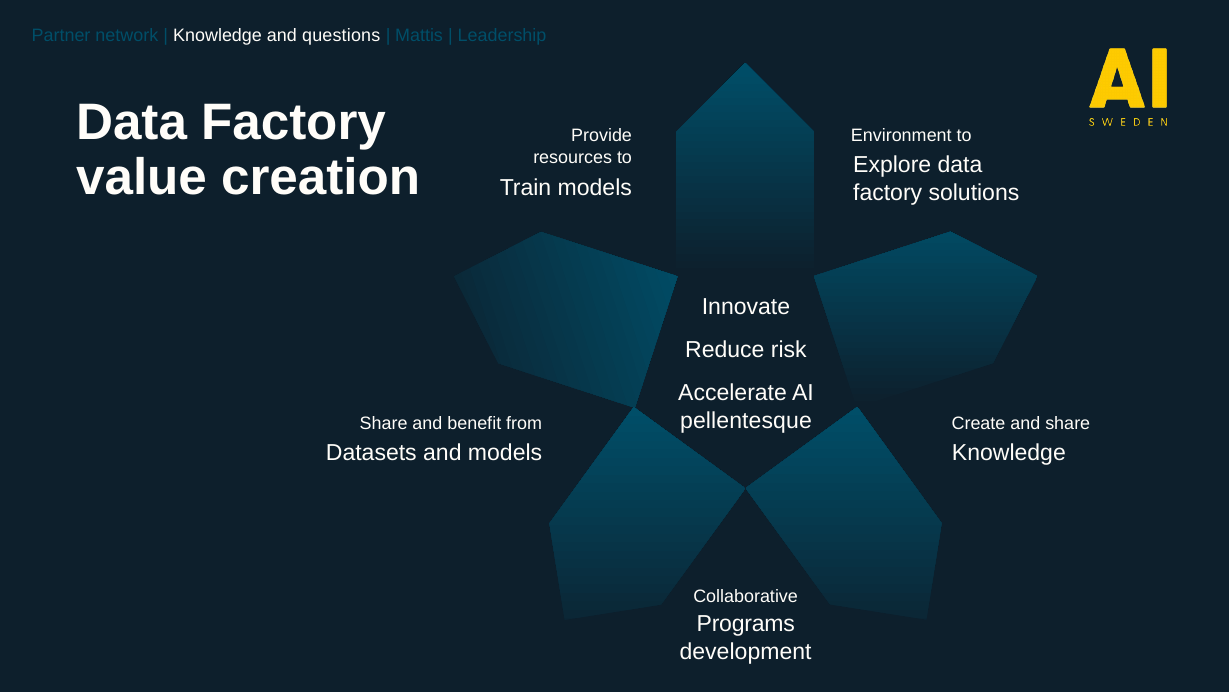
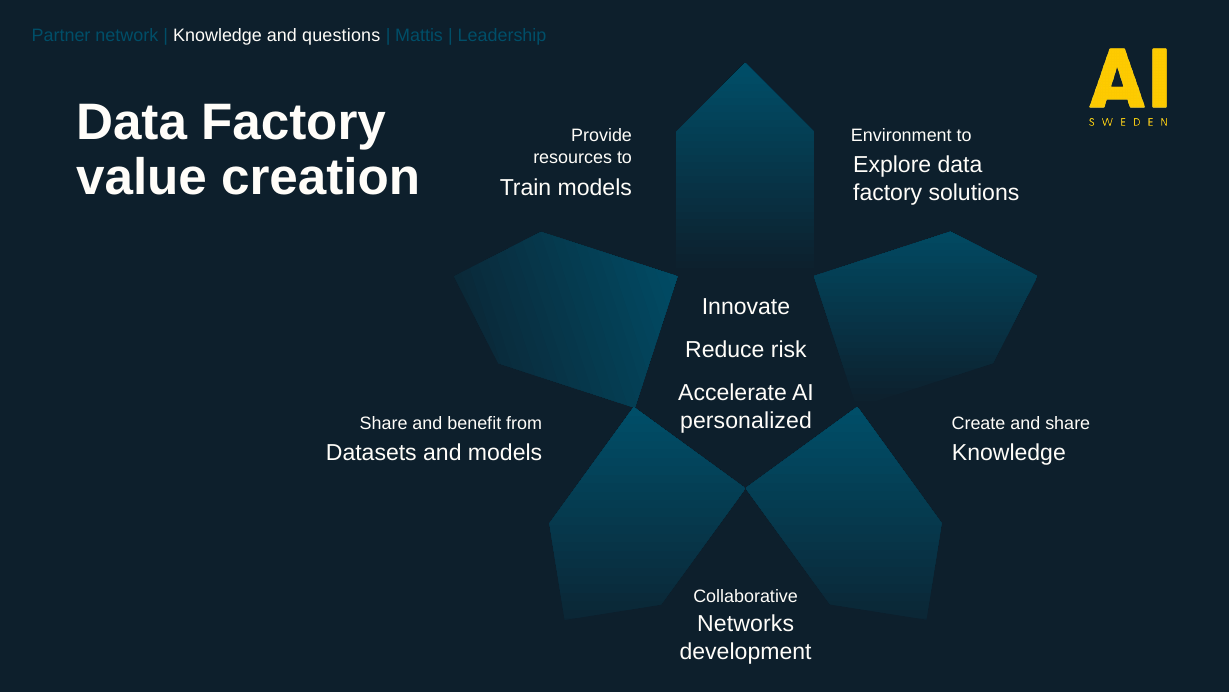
pellentesque: pellentesque -> personalized (746, 420)
Programs: Programs -> Networks (746, 623)
